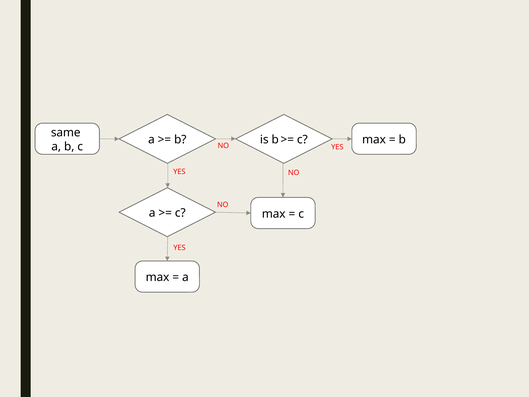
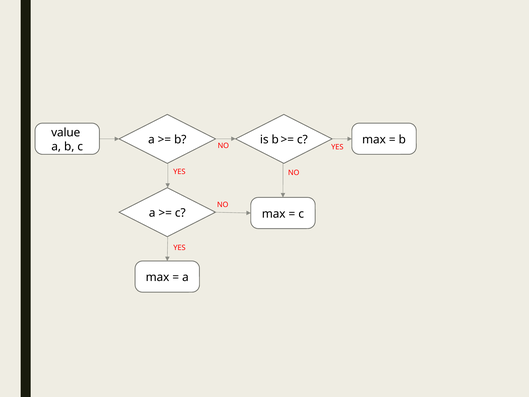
same: same -> value (66, 132)
